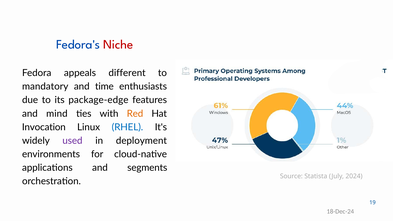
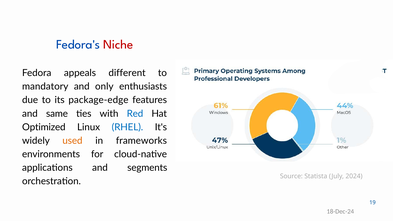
time: time -> only (104, 87)
mind: mind -> same (57, 114)
Red colour: orange -> blue (135, 114)
Invocation: Invocation -> Optimized (44, 127)
used colour: purple -> orange (72, 141)
deployment: deployment -> frameworks (141, 141)
